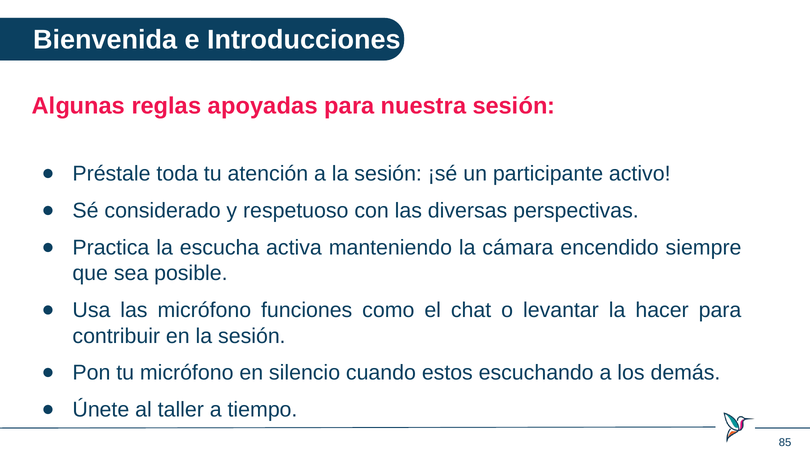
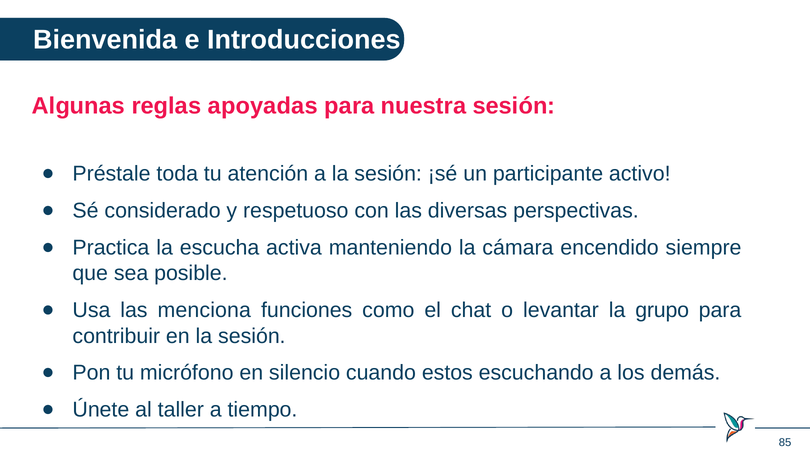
las micrófono: micrófono -> menciona (204, 310)
hacer: hacer -> grupo (662, 310)
